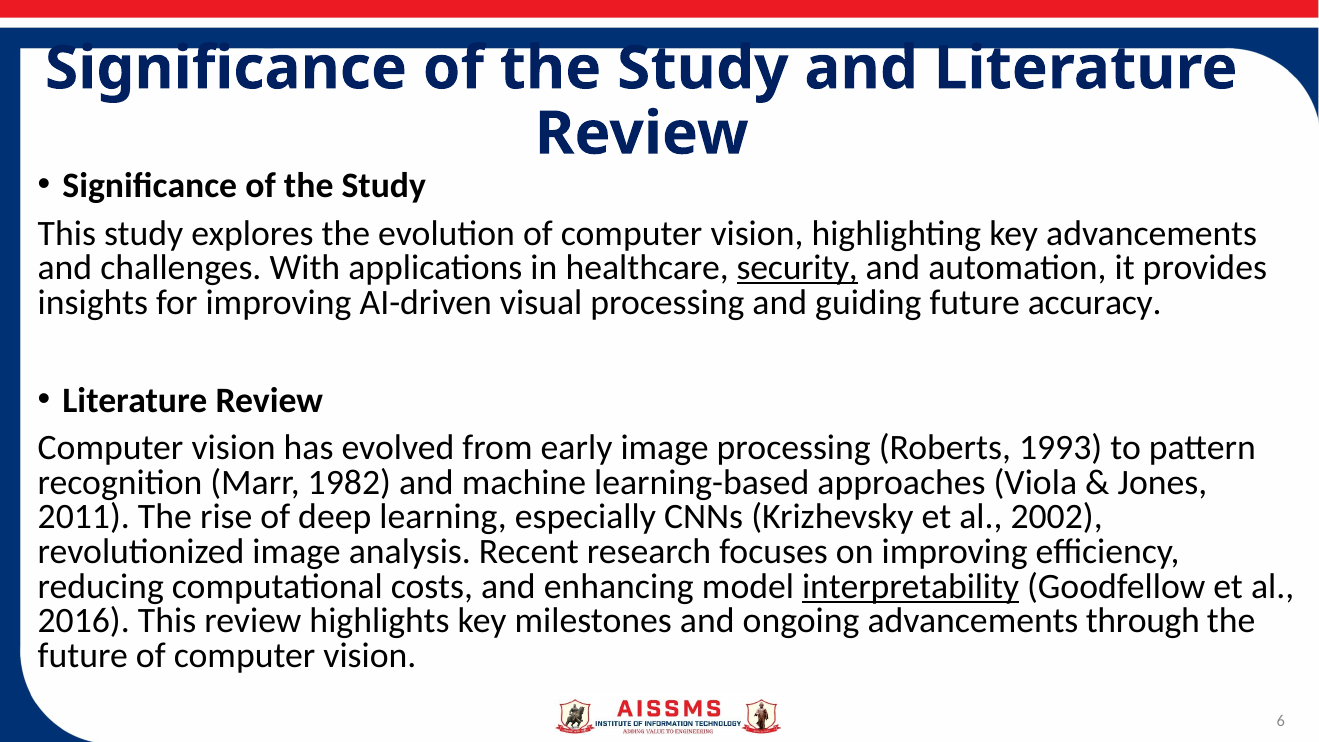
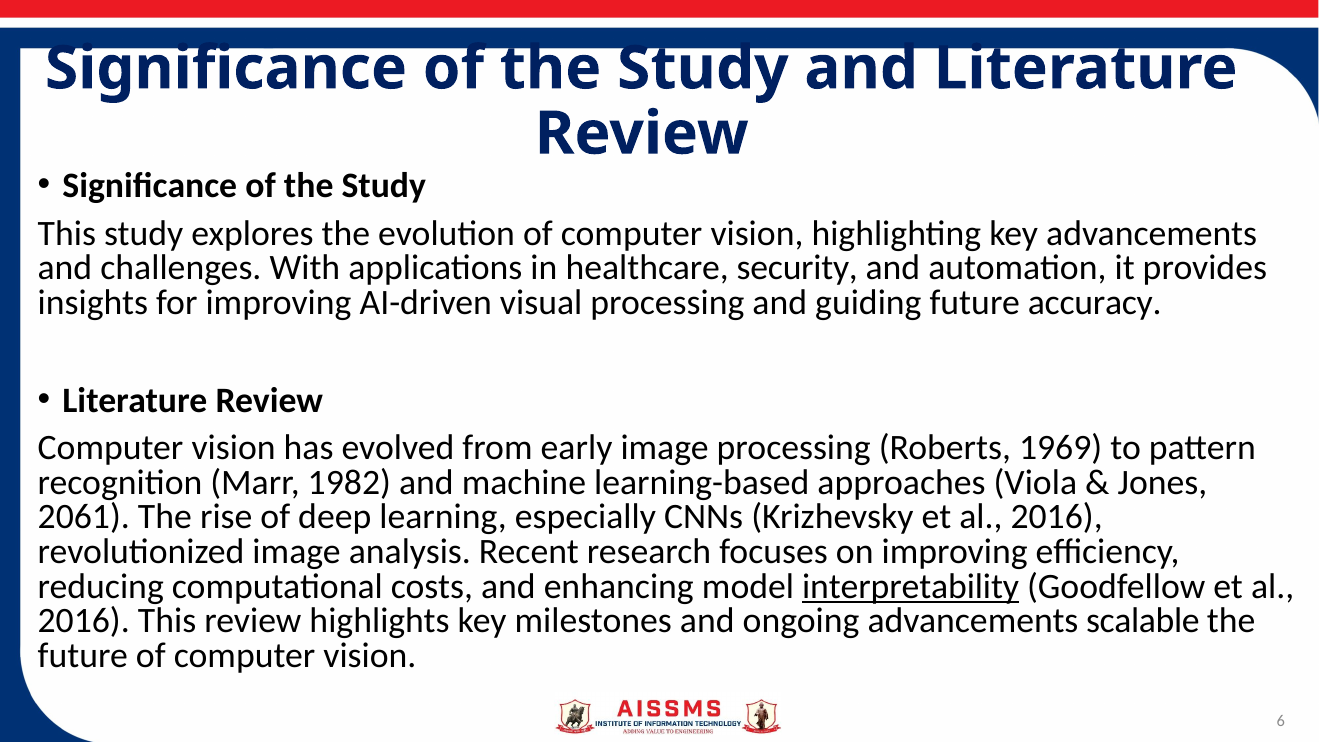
security underline: present -> none (797, 268)
1993: 1993 -> 1969 (1061, 448)
2011: 2011 -> 2061 (84, 517)
Krizhevsky et al 2002: 2002 -> 2016 (1057, 517)
through: through -> scalable (1143, 621)
